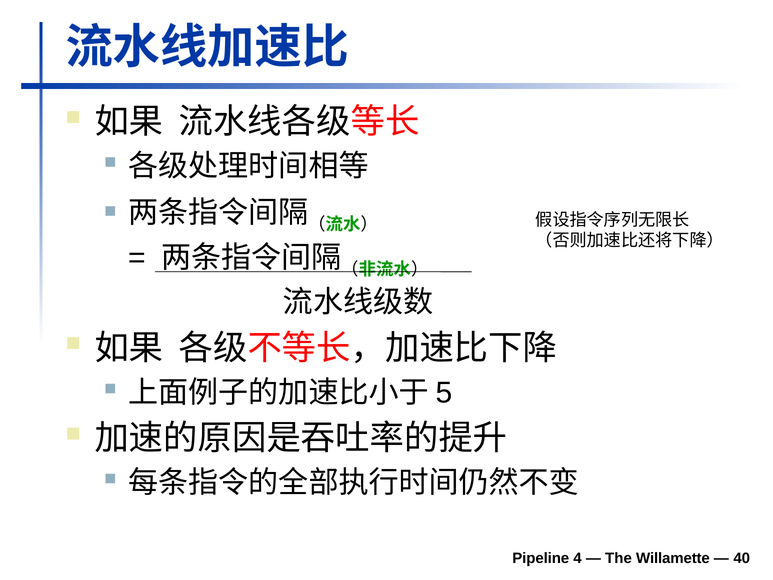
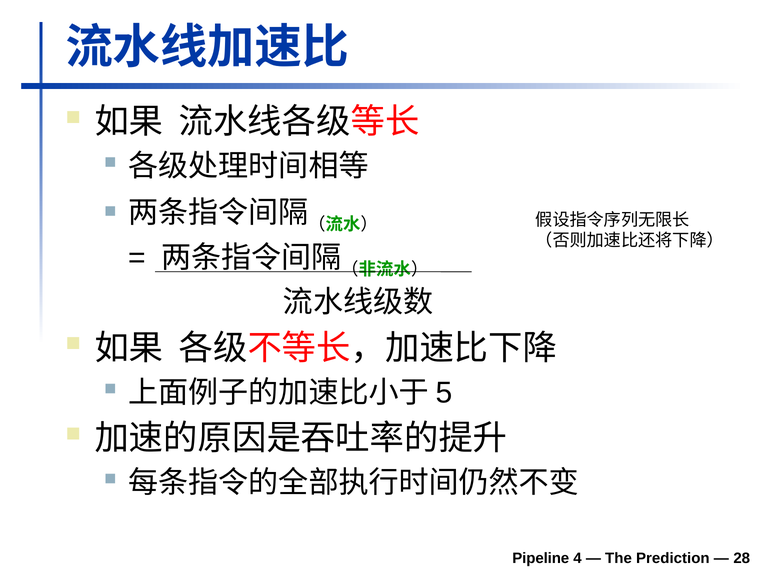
Willamette: Willamette -> Prediction (673, 558)
40: 40 -> 28 (742, 558)
